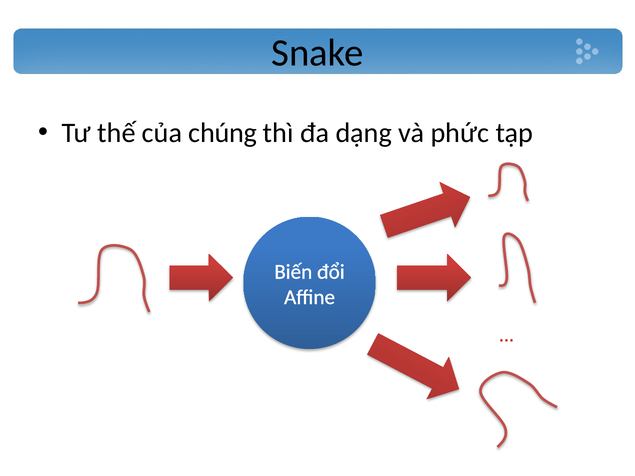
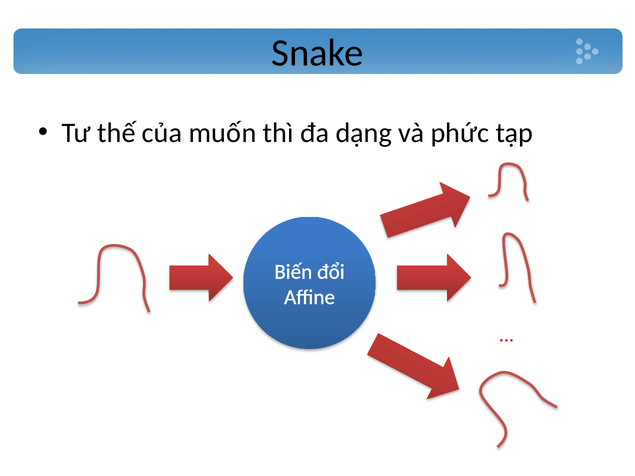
chúng: chúng -> muốn (222, 133)
